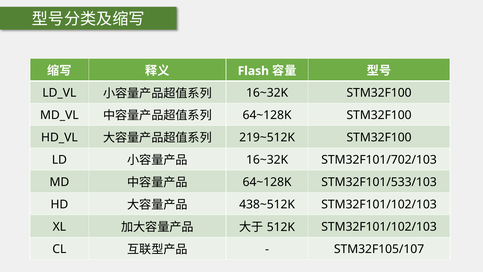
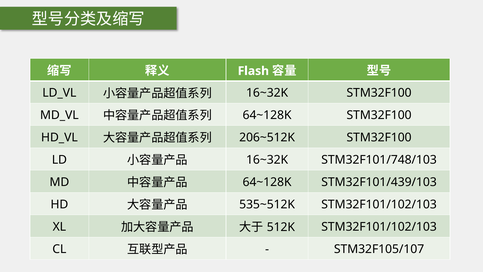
219~512K: 219~512K -> 206~512K (267, 137)
STM32F101/702/103: STM32F101/702/103 -> STM32F101/748/103 (379, 160)
STM32F101/533/103: STM32F101/533/103 -> STM32F101/439/103 (379, 182)
438~512K: 438~512K -> 535~512K (267, 204)
